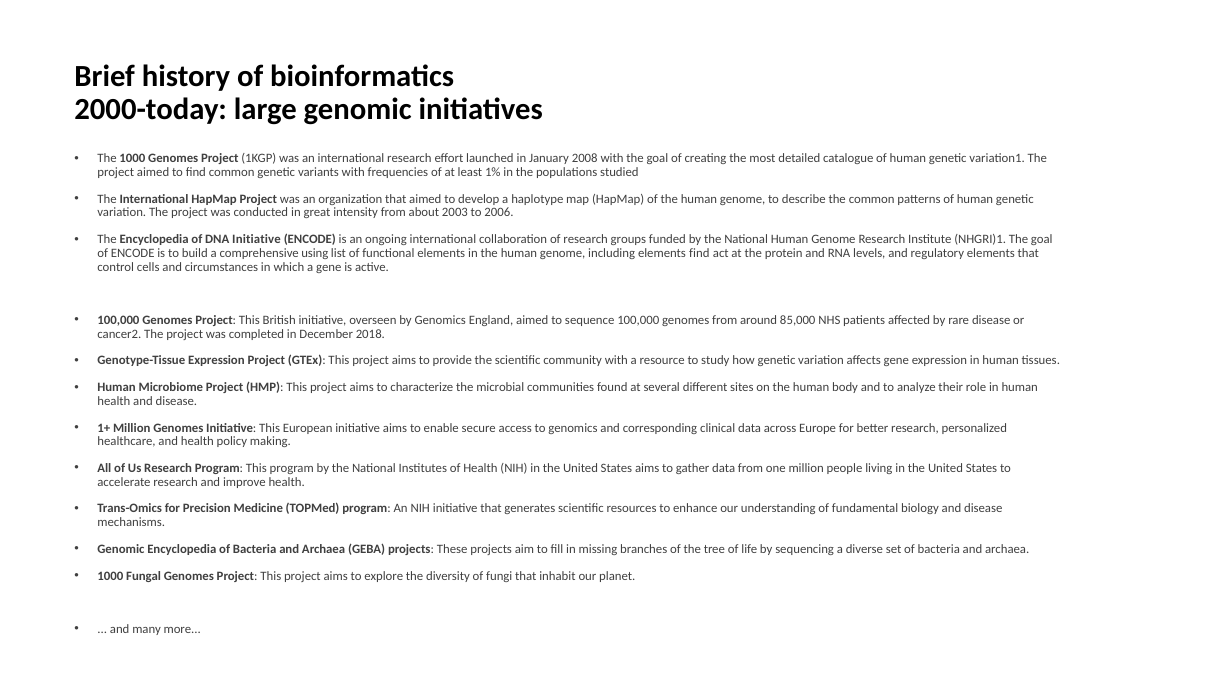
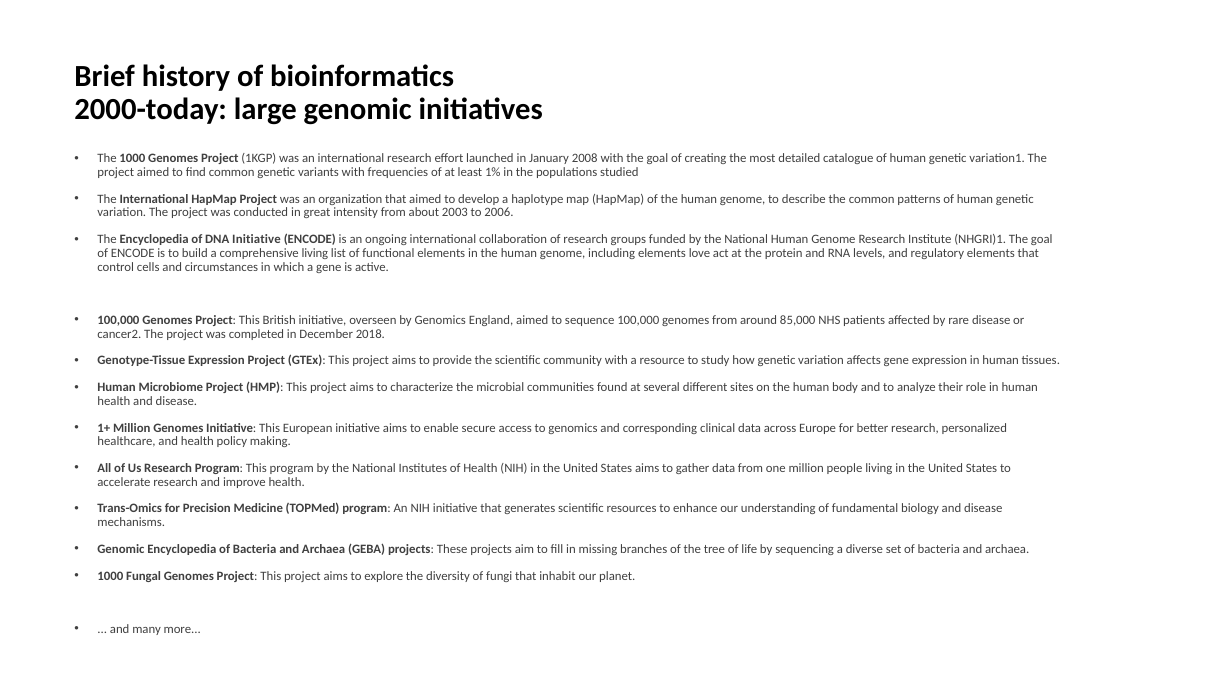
comprehensive using: using -> living (315, 254)
elements find: find -> love (699, 254)
